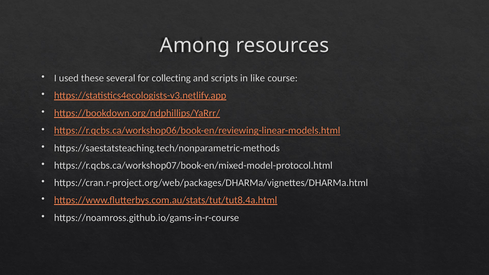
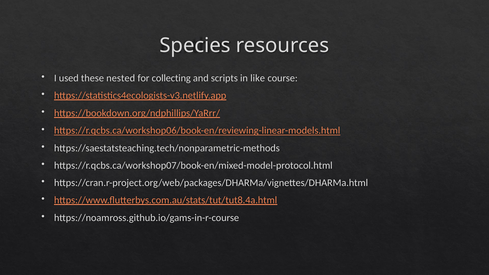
Among: Among -> Species (195, 45)
several: several -> nested (121, 78)
